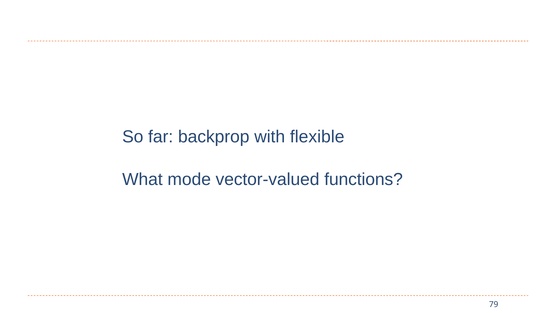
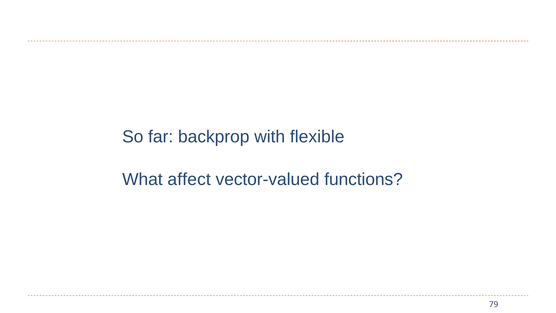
mode: mode -> affect (189, 179)
